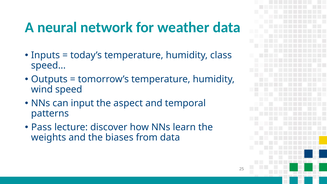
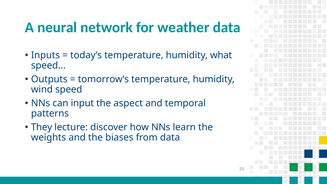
class: class -> what (221, 55)
Pass: Pass -> They (42, 127)
